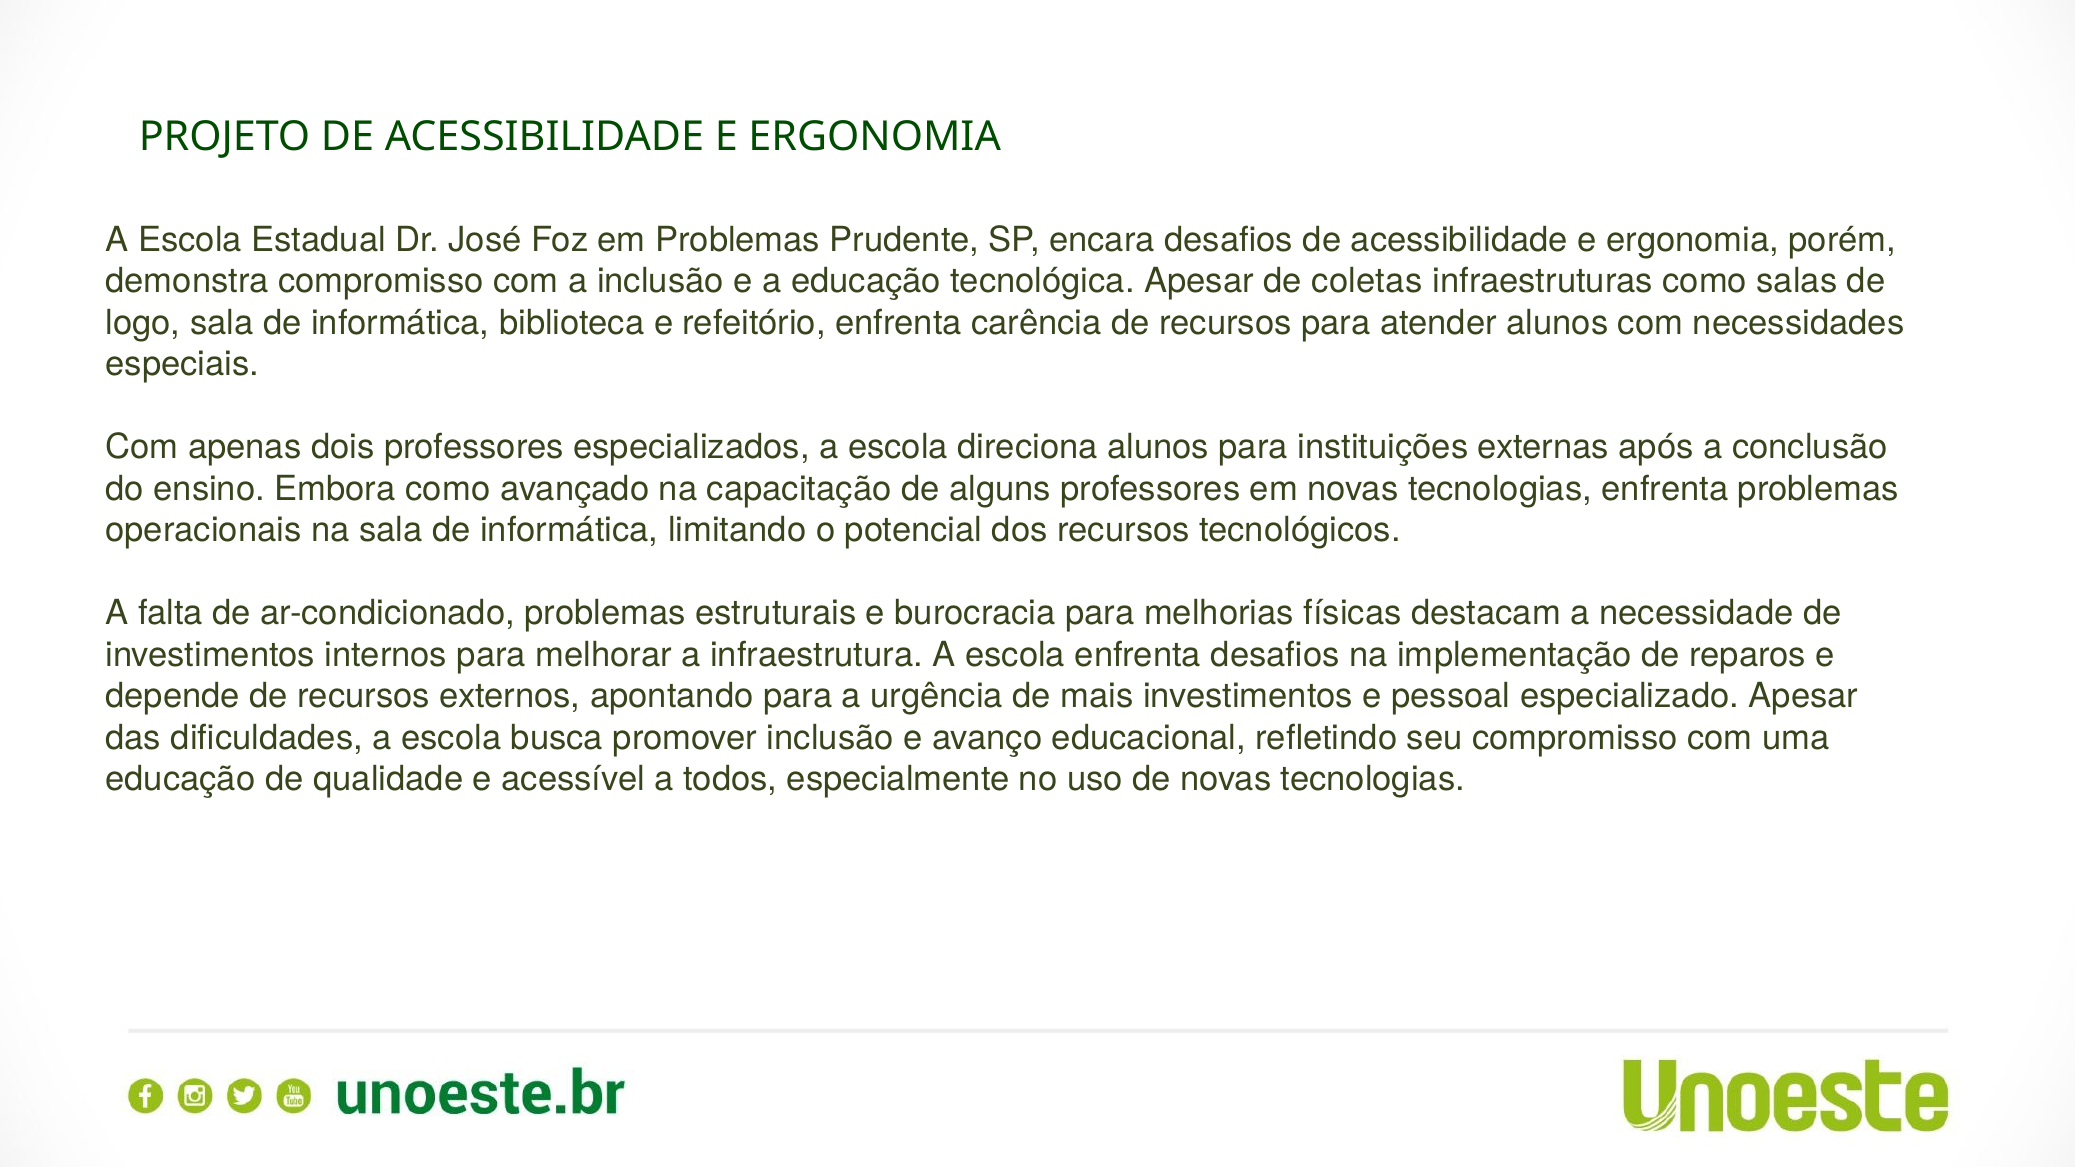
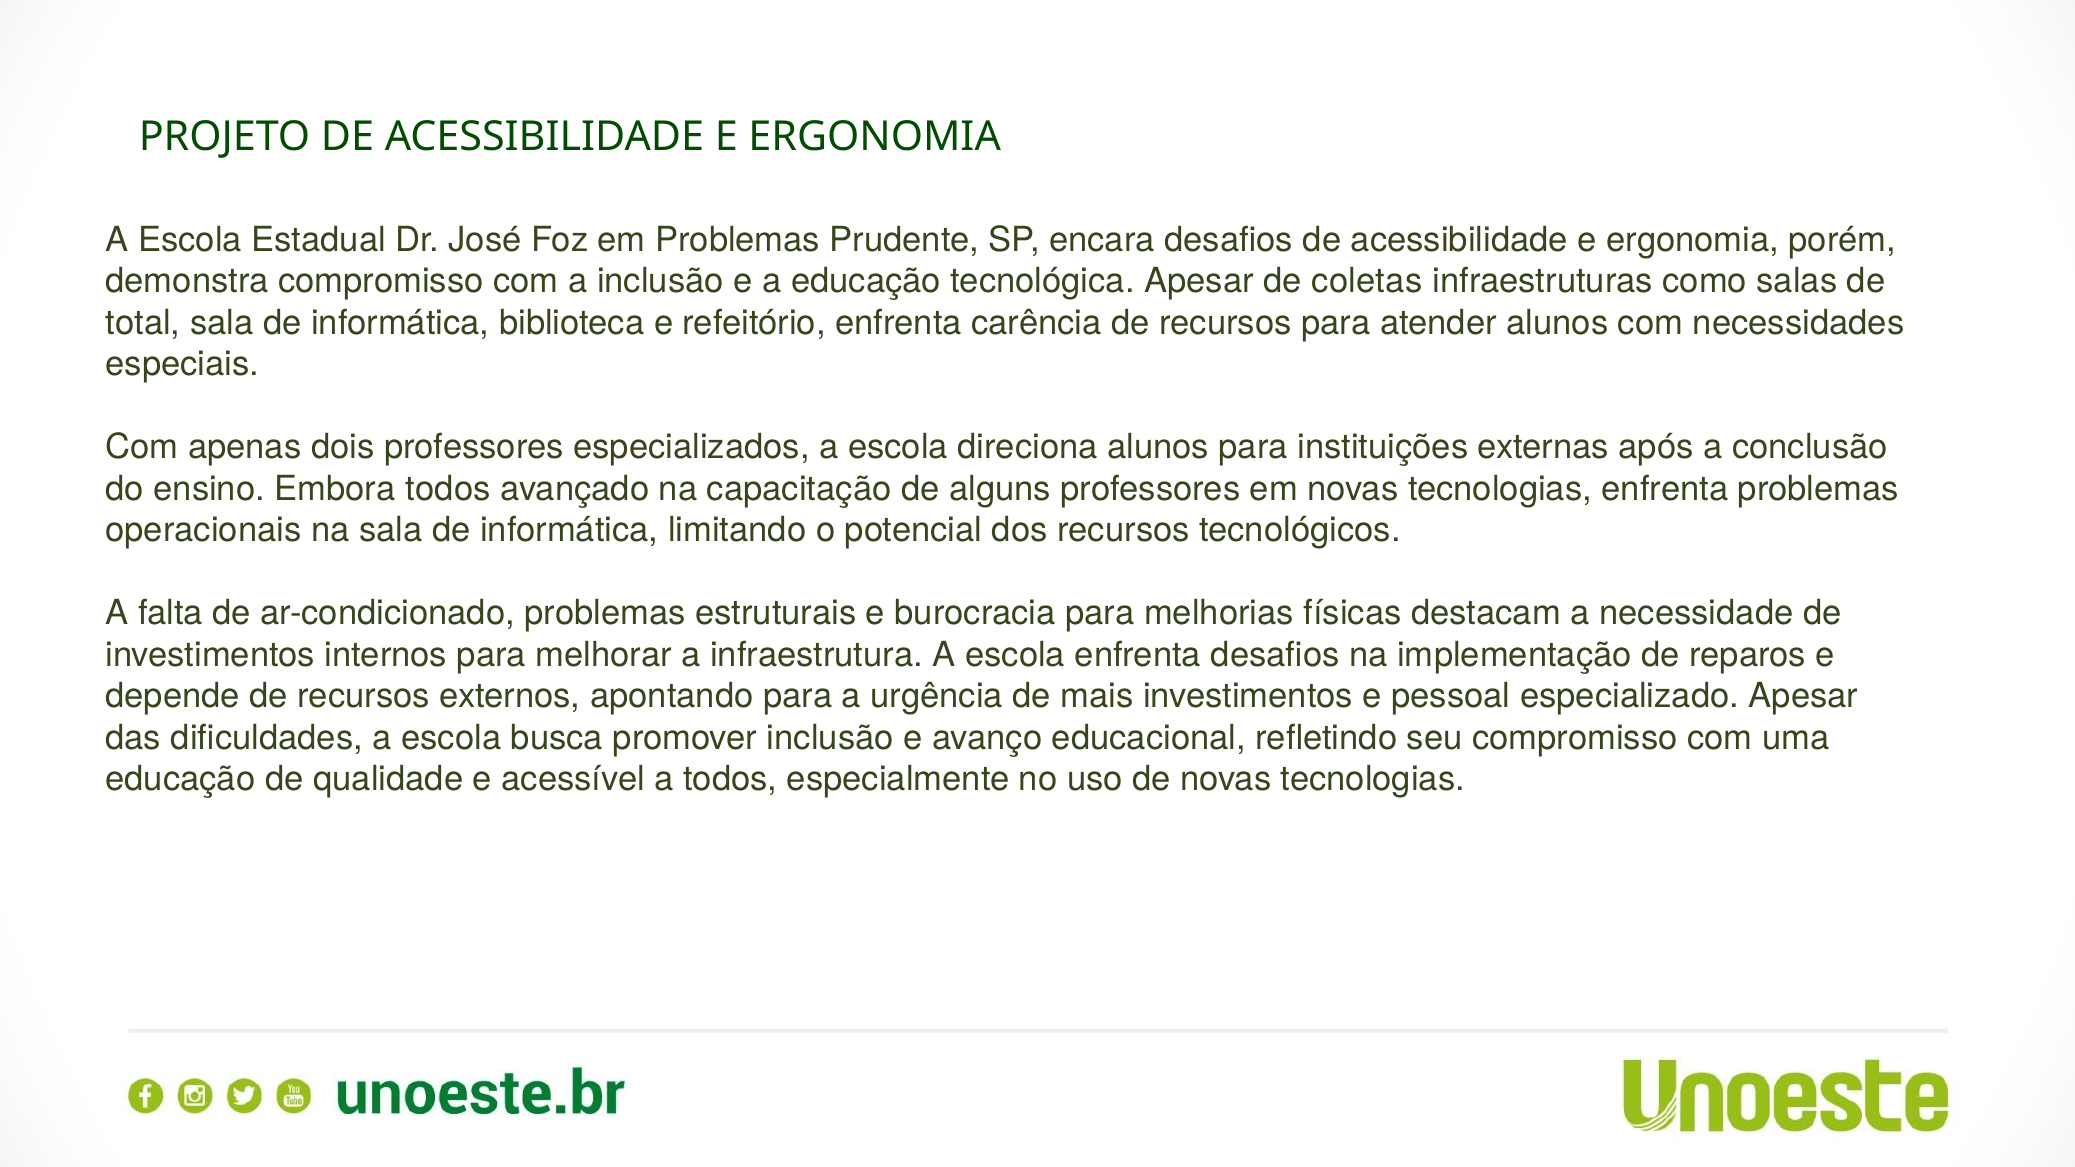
logo: logo -> total (143, 323)
Embora como: como -> todos (448, 489)
